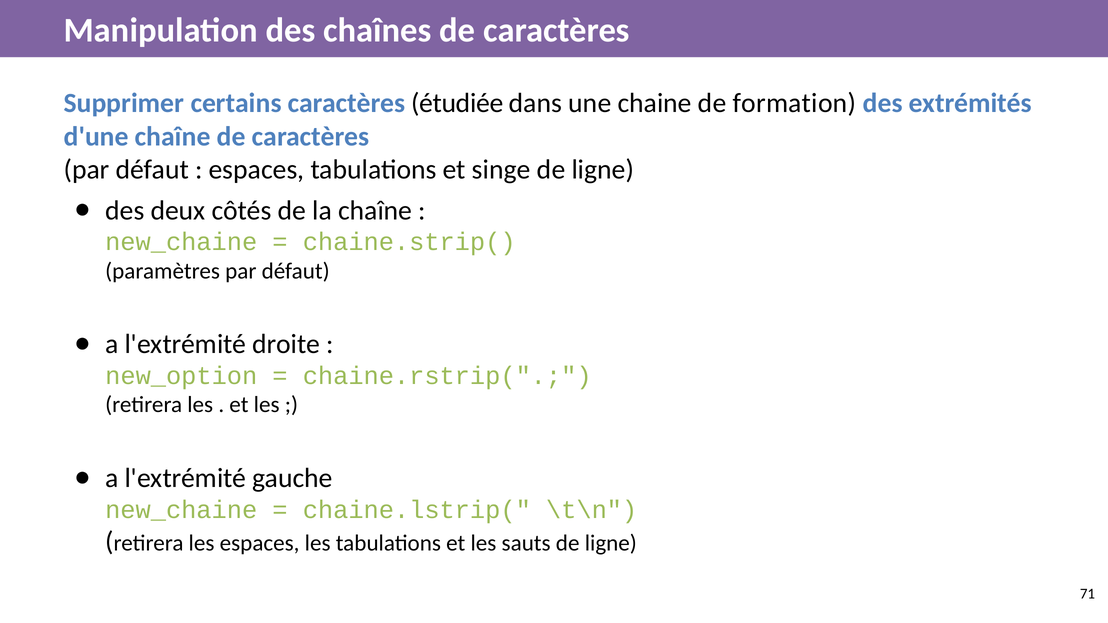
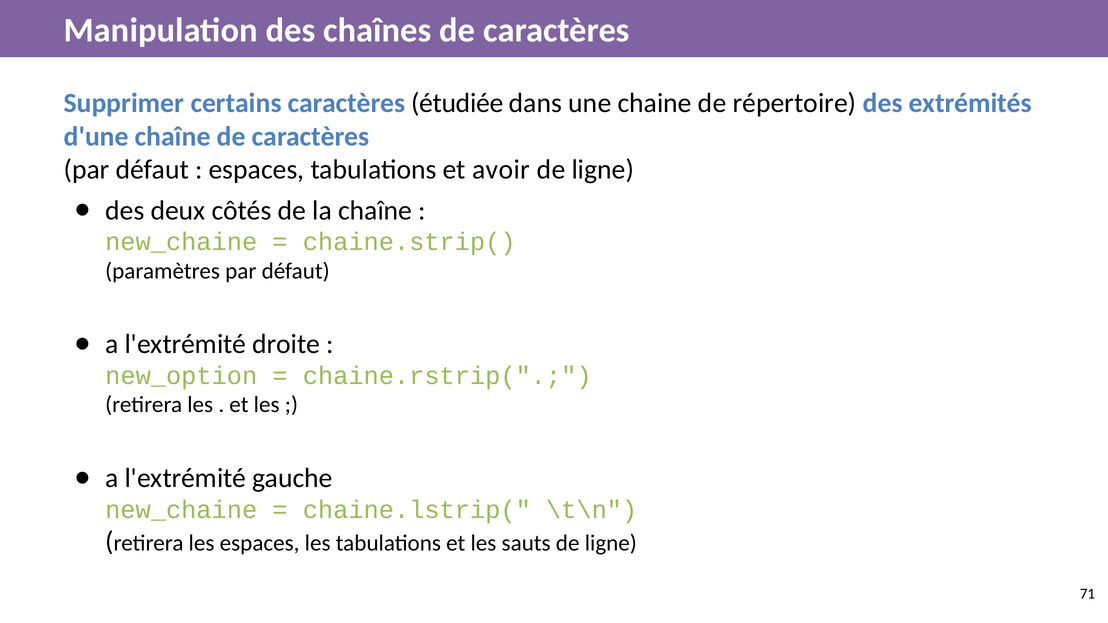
formation: formation -> répertoire (794, 103)
singe: singe -> avoir (501, 170)
